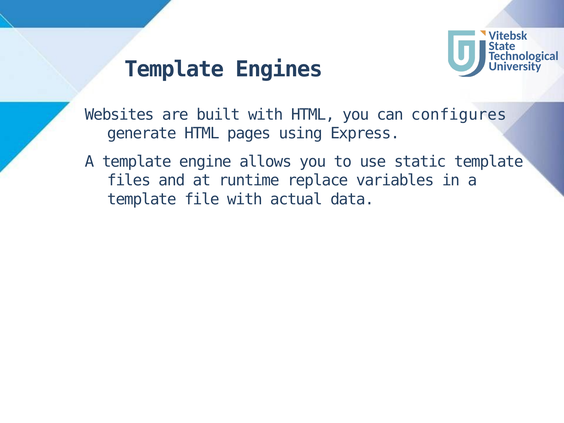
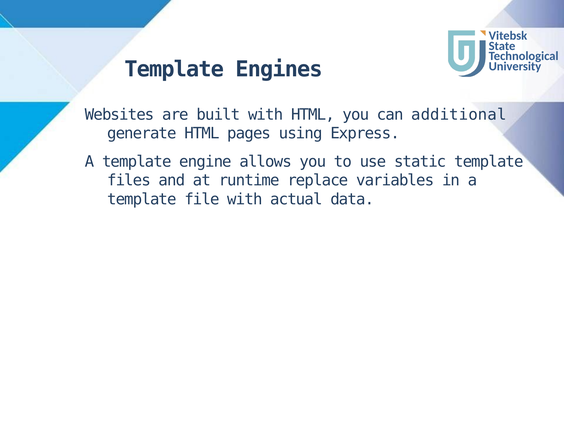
configures: configures -> additional (459, 115)
